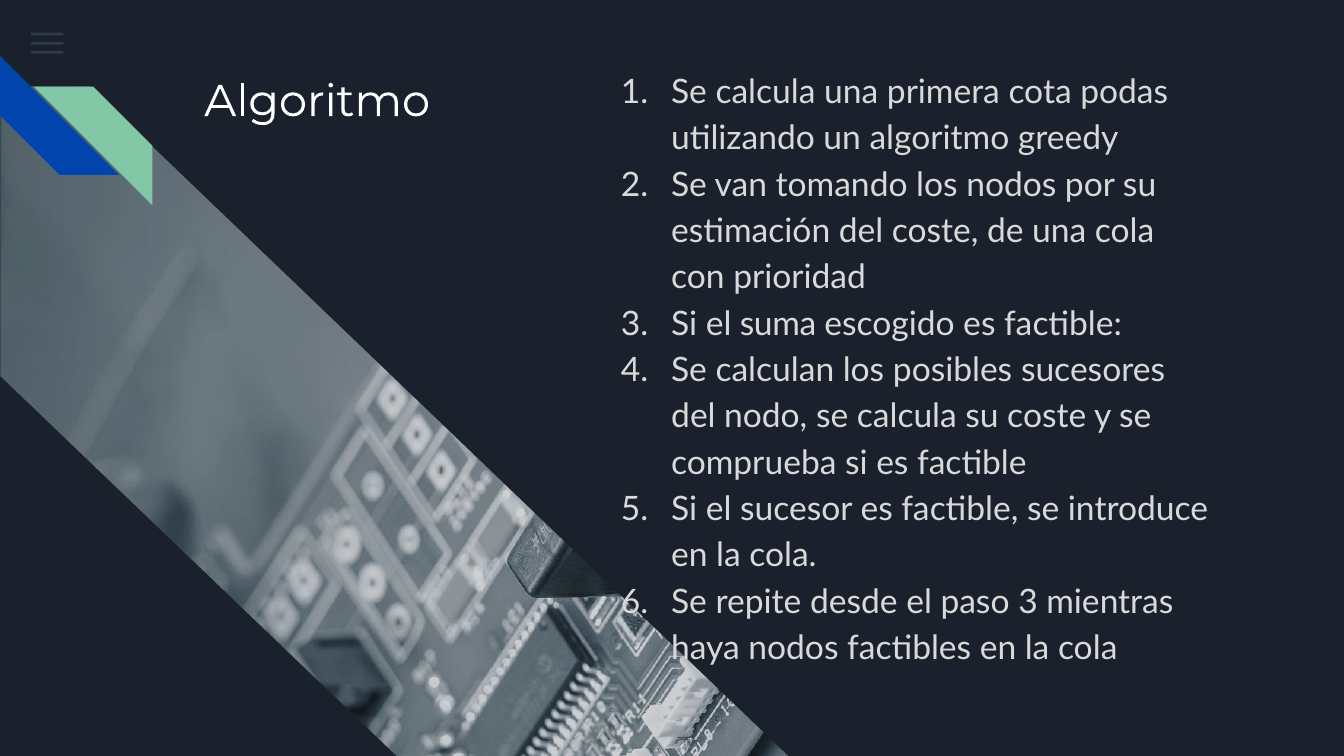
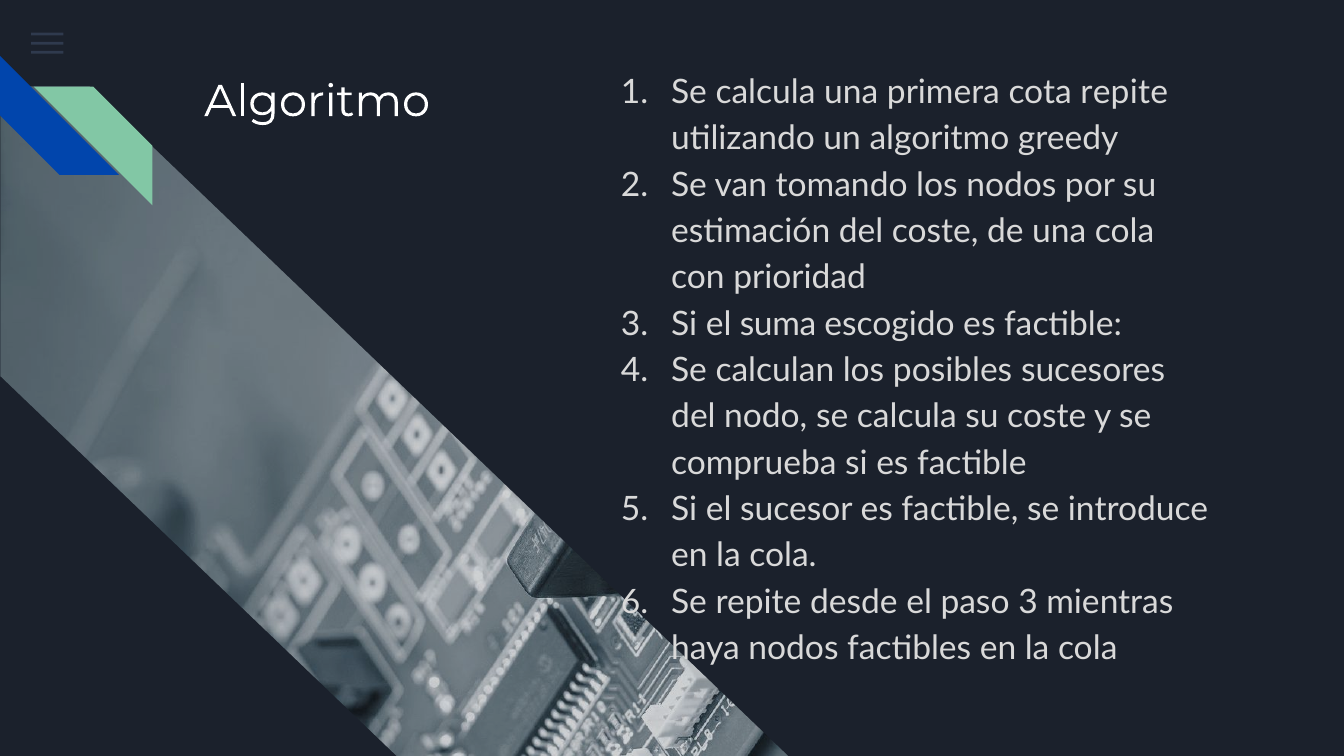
cota podas: podas -> repite (1124, 92)
